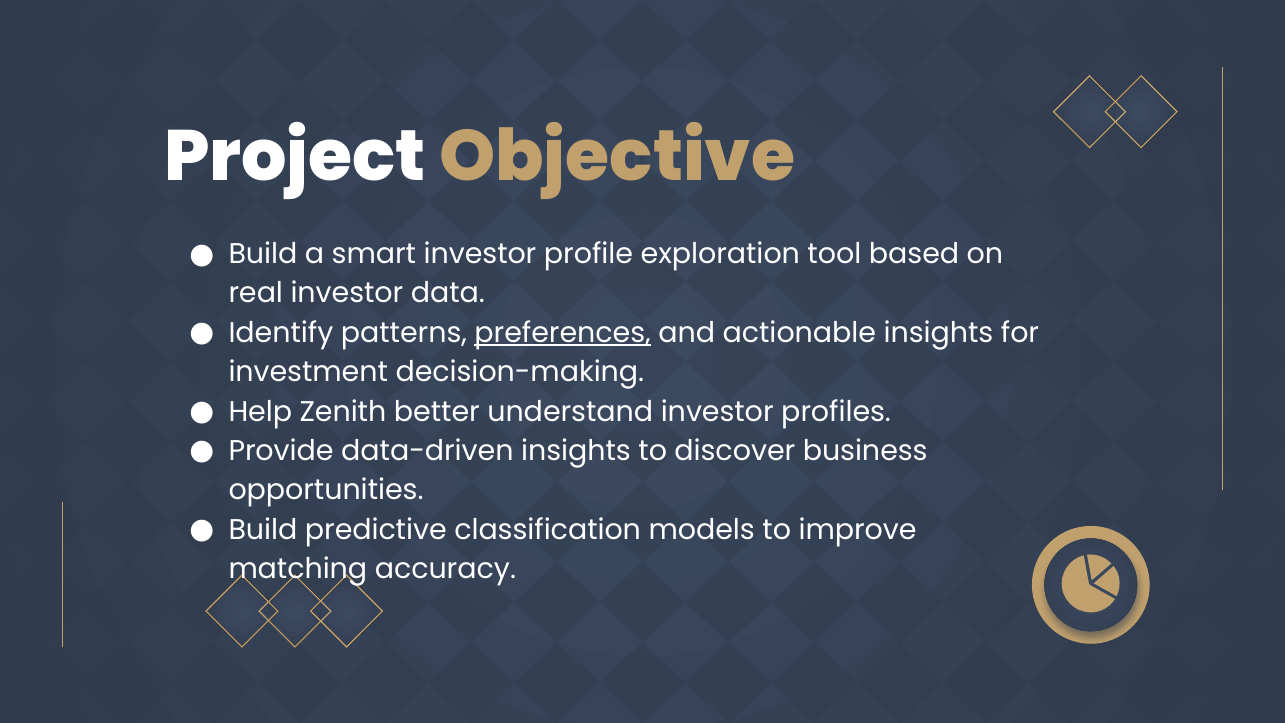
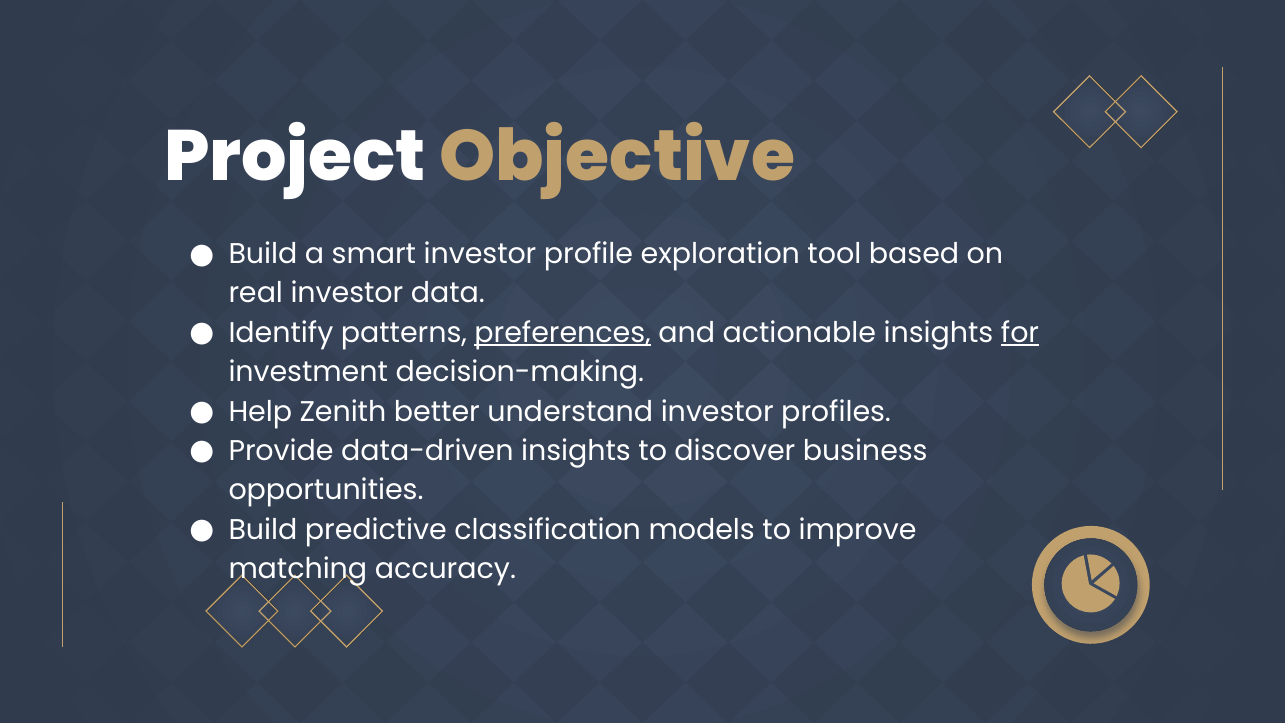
for underline: none -> present (1020, 333)
